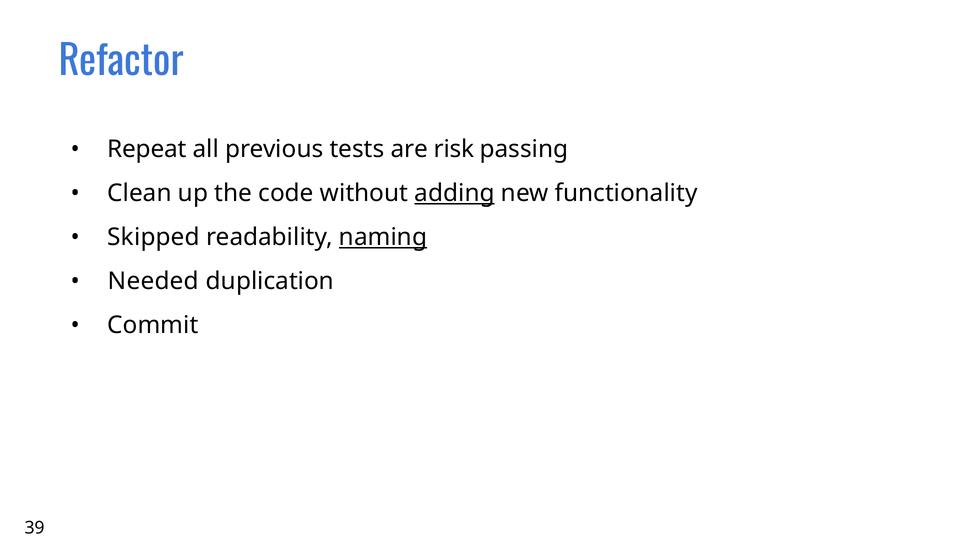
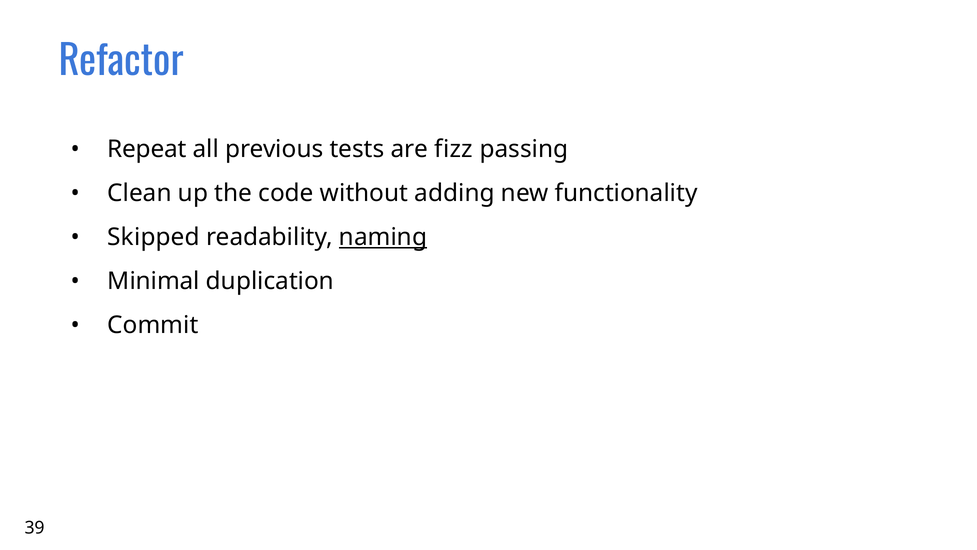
risk: risk -> fizz (454, 149)
adding underline: present -> none (455, 193)
Needed: Needed -> Minimal (154, 281)
